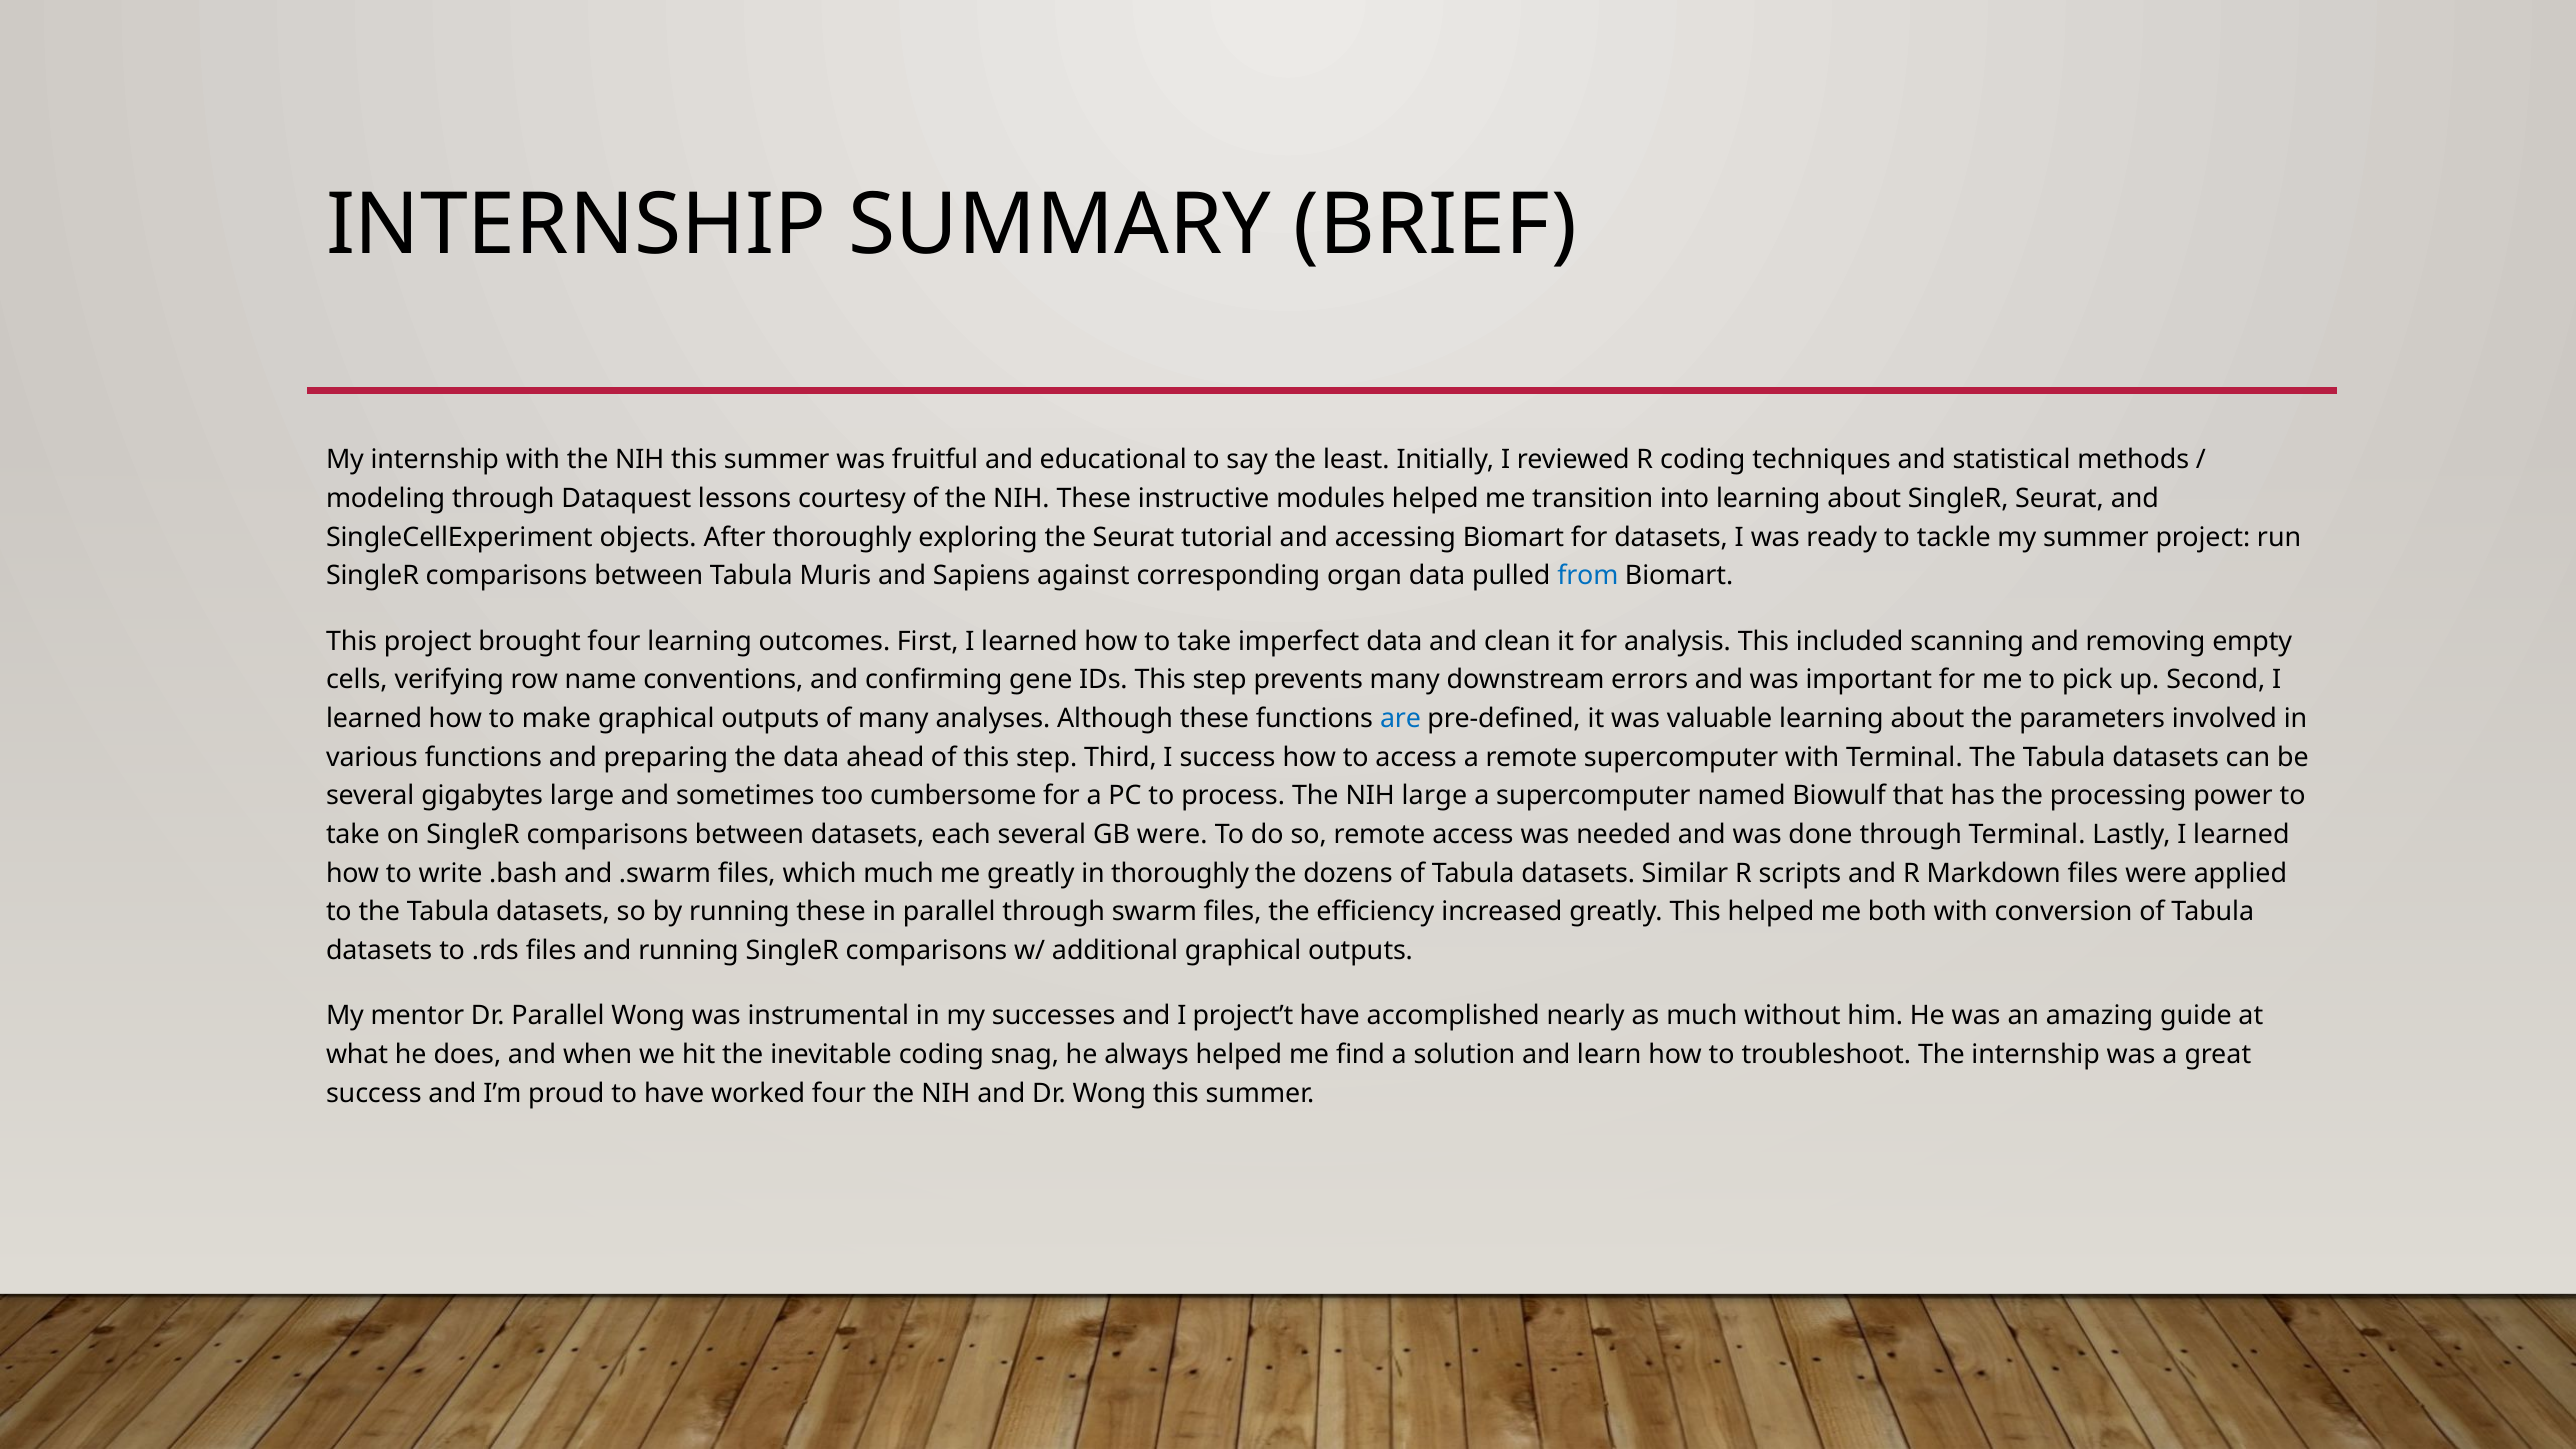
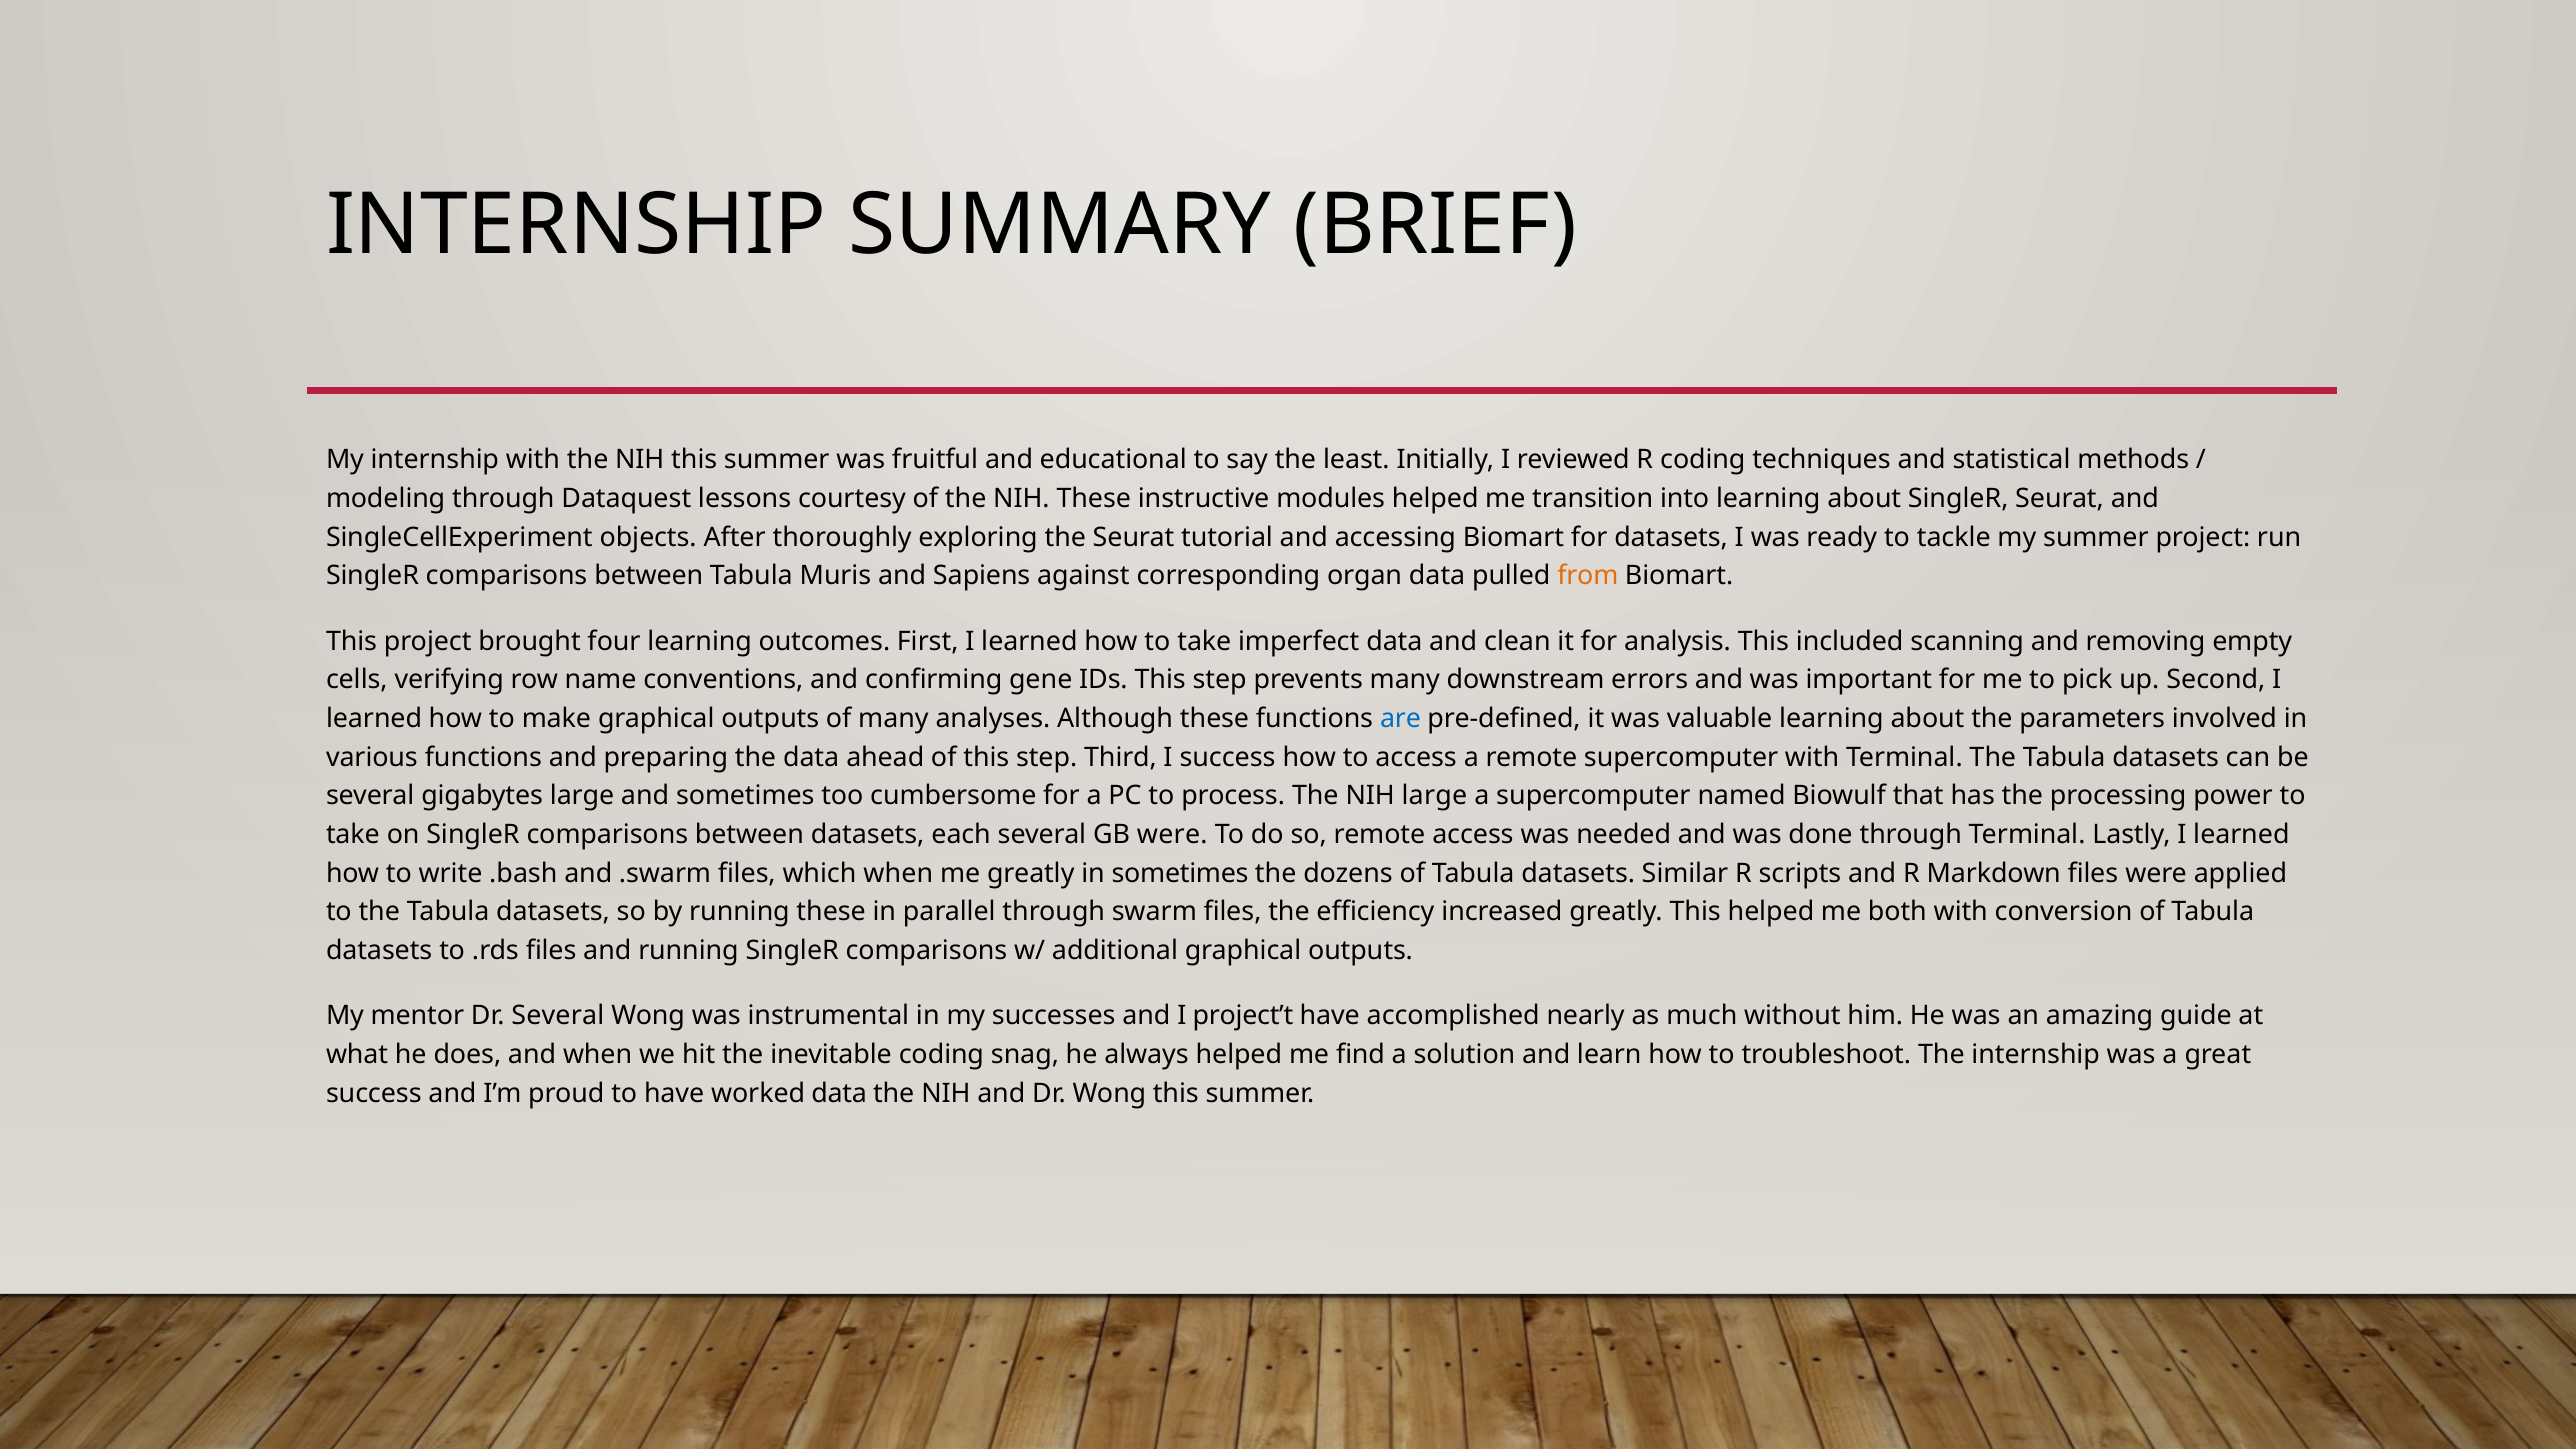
from colour: blue -> orange (1588, 576)
which much: much -> when (898, 873)
in thoroughly: thoroughly -> sometimes (1180, 873)
Dr Parallel: Parallel -> Several (558, 1016)
worked four: four -> data (839, 1093)
